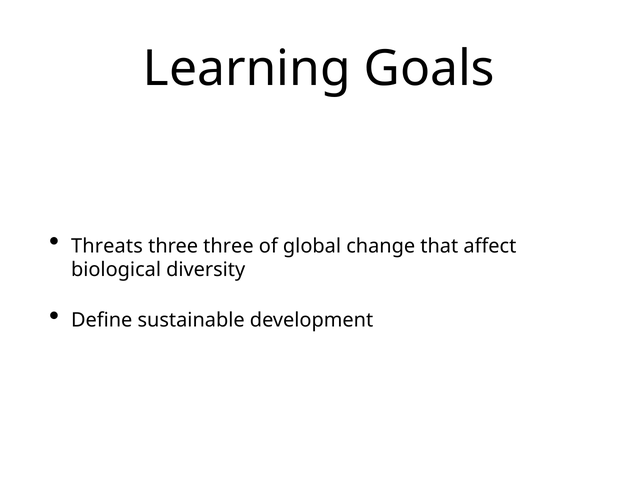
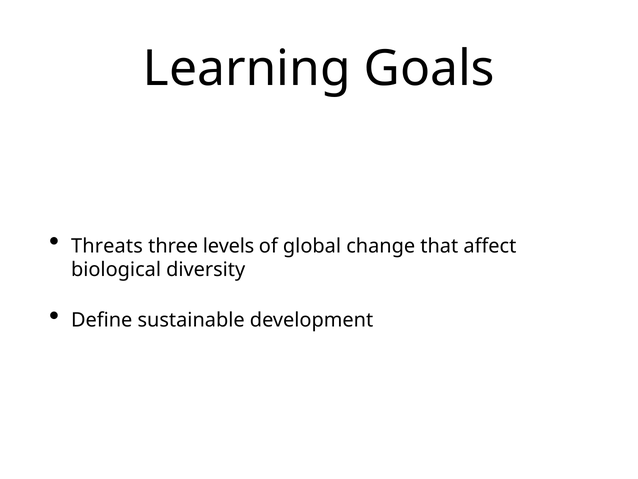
three three: three -> levels (229, 246)
